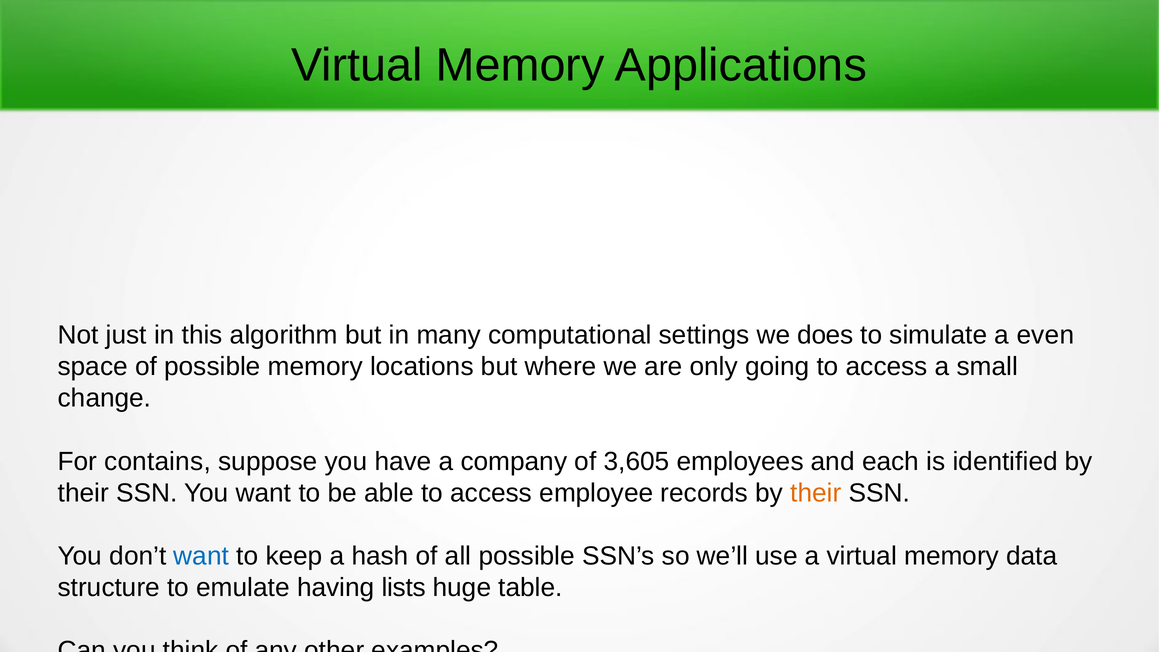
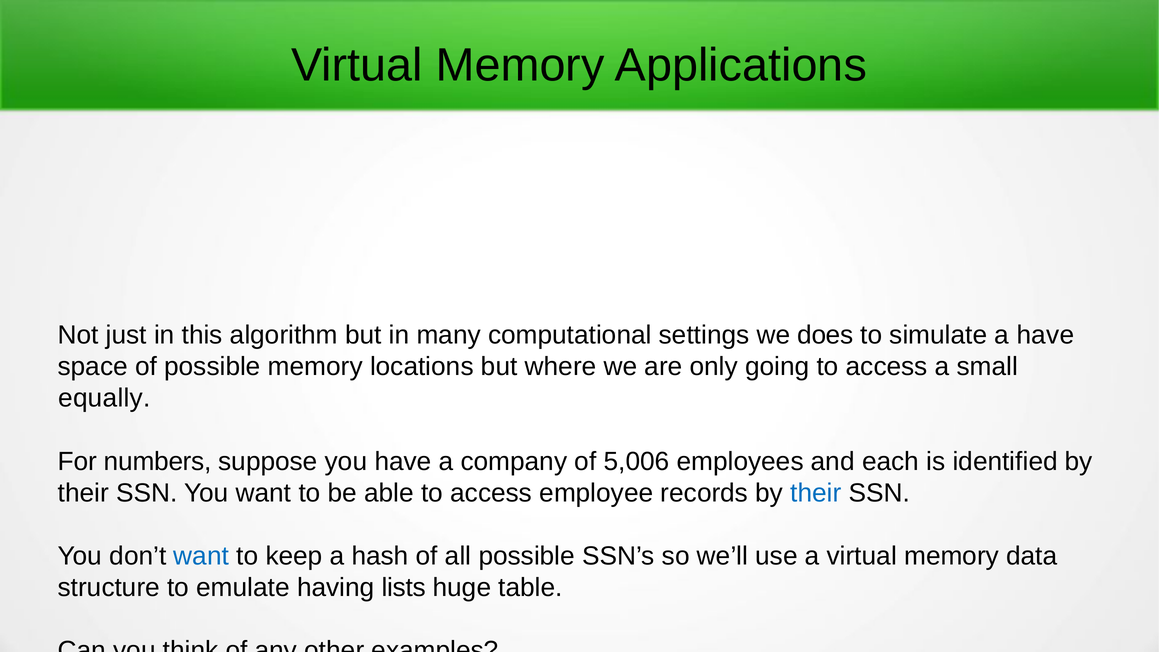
a even: even -> have (1045, 335)
change: change -> equally (104, 398)
contains: contains -> numbers (158, 461)
3,605: 3,605 -> 5,006 (637, 461)
their colour: orange -> blue (816, 493)
